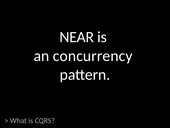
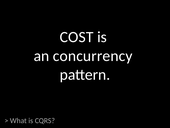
NEAR: NEAR -> COST (77, 37)
